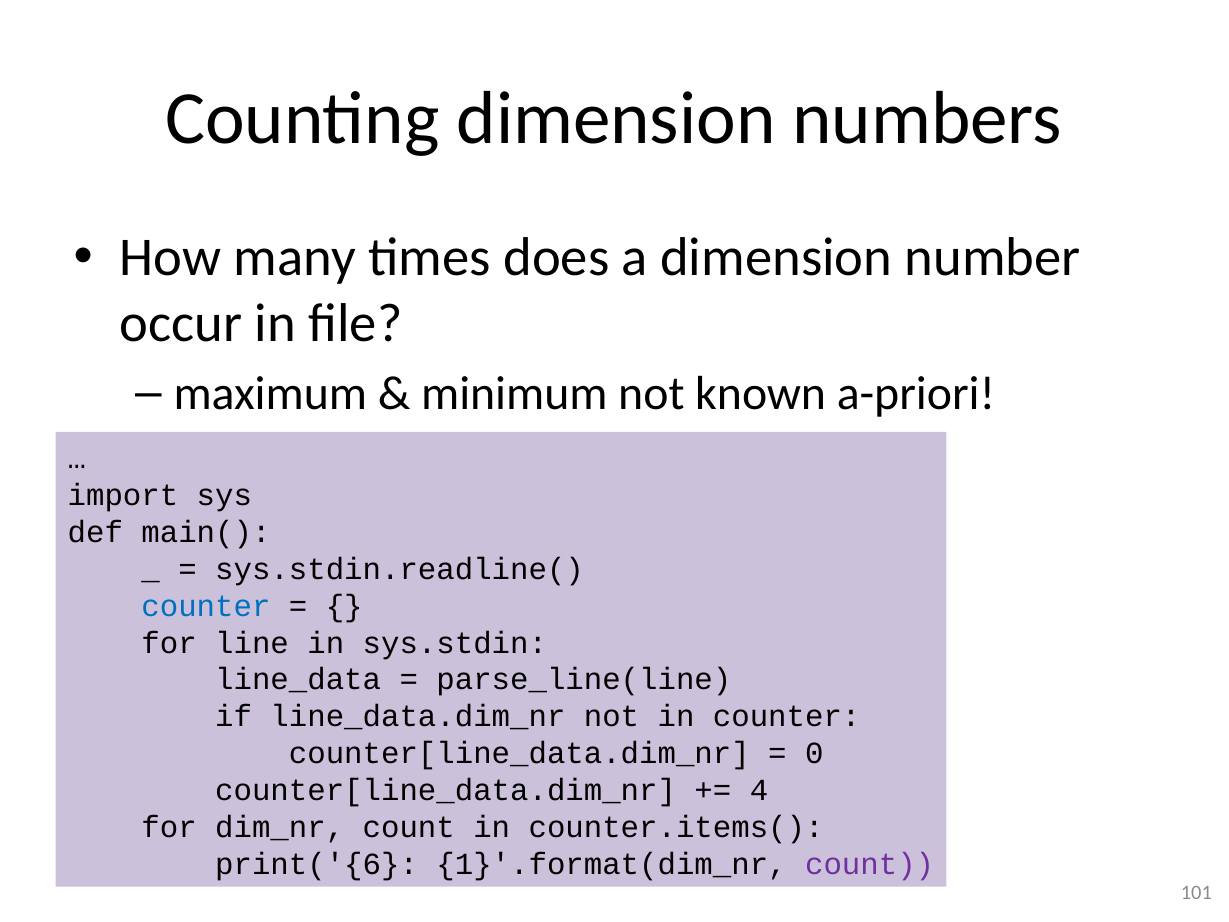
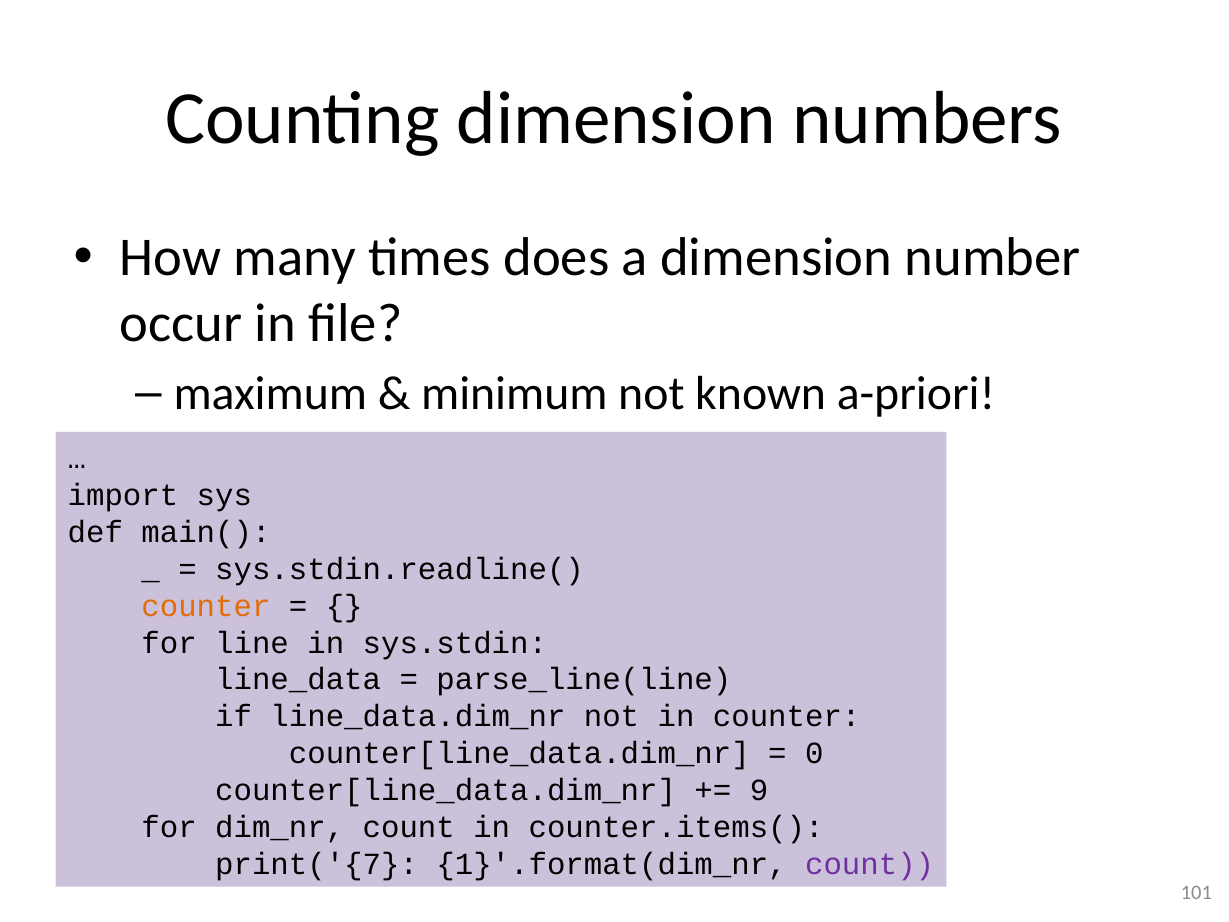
counter colour: blue -> orange (206, 606)
4: 4 -> 9 (759, 790)
print('{6: print('{6 -> print('{7 (317, 864)
